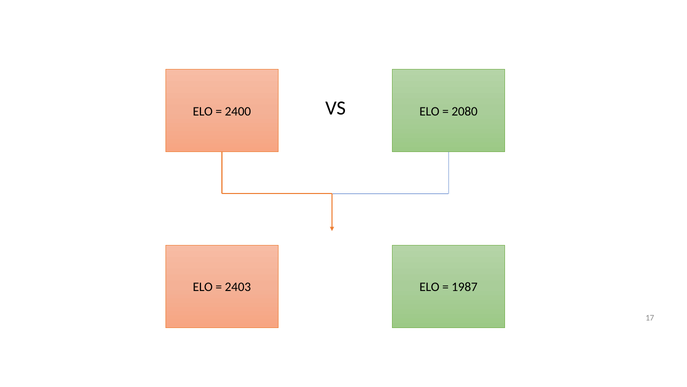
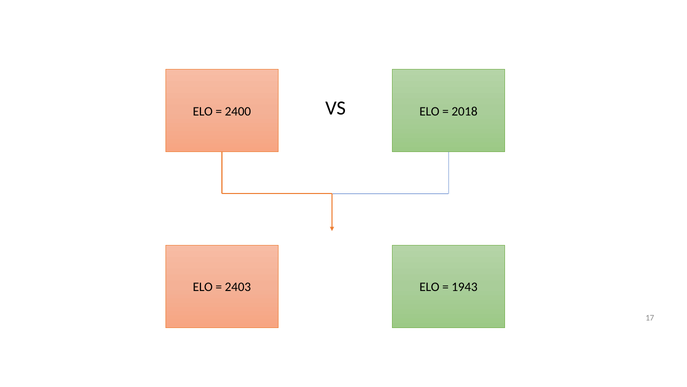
2080: 2080 -> 2018 (465, 111)
1987: 1987 -> 1943 (465, 287)
